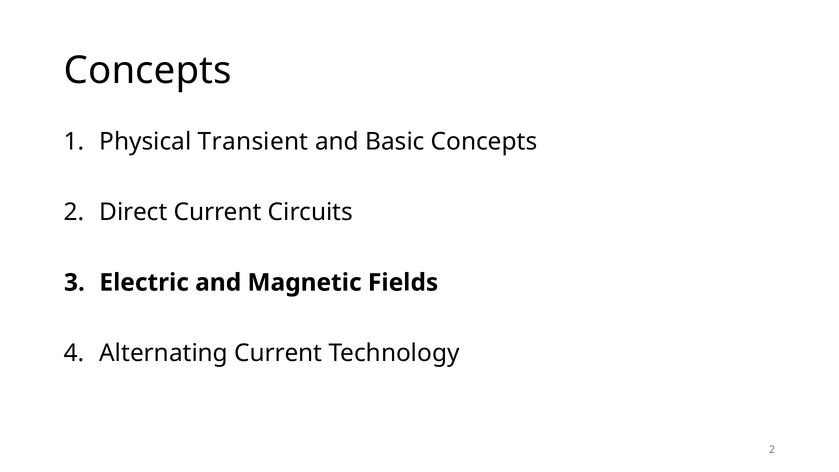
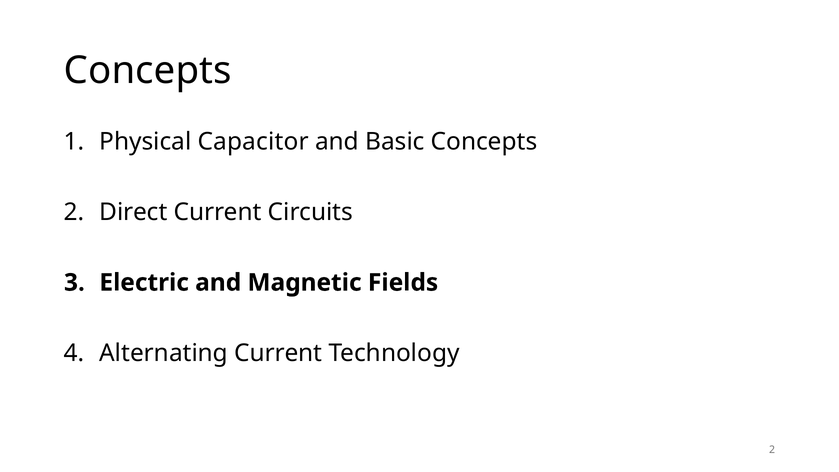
Transient: Transient -> Capacitor (253, 142)
